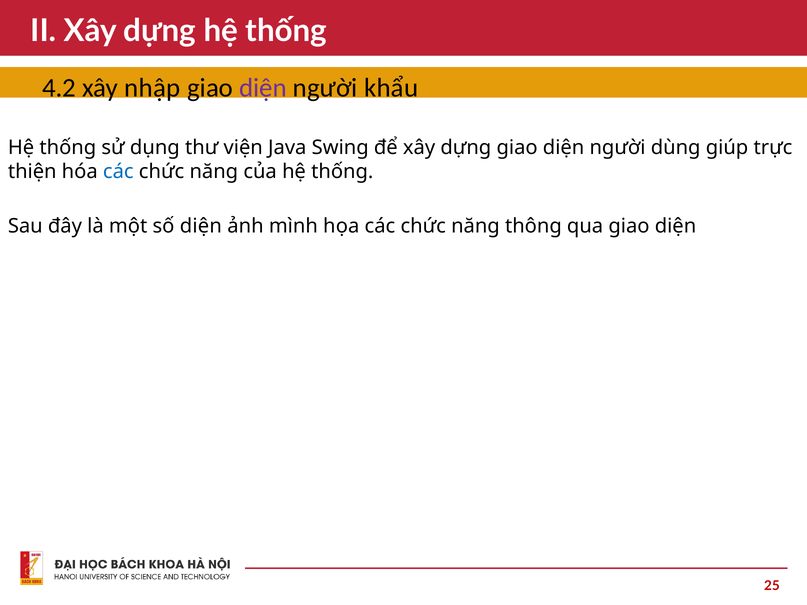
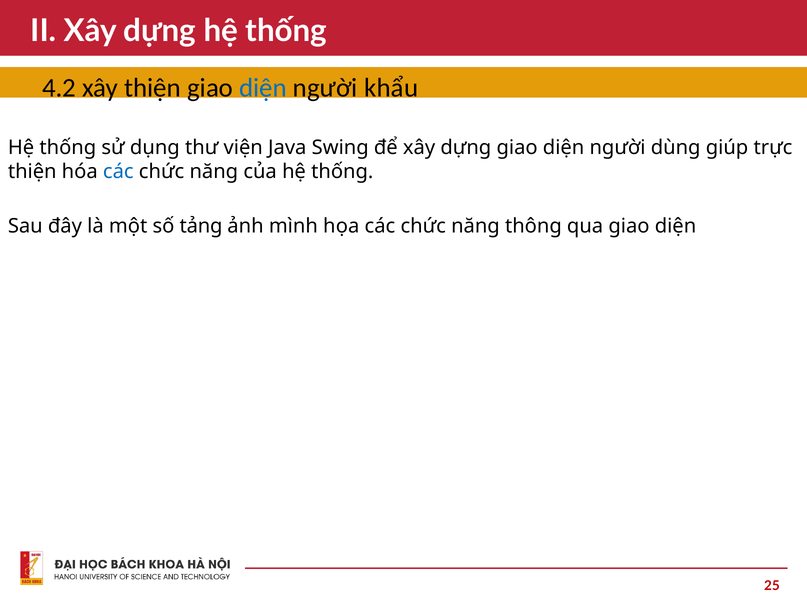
xây nhập: nhập -> thiện (153, 88)
diện colour: purple -> blue (263, 88)
số diện: diện -> tảng (201, 226)
